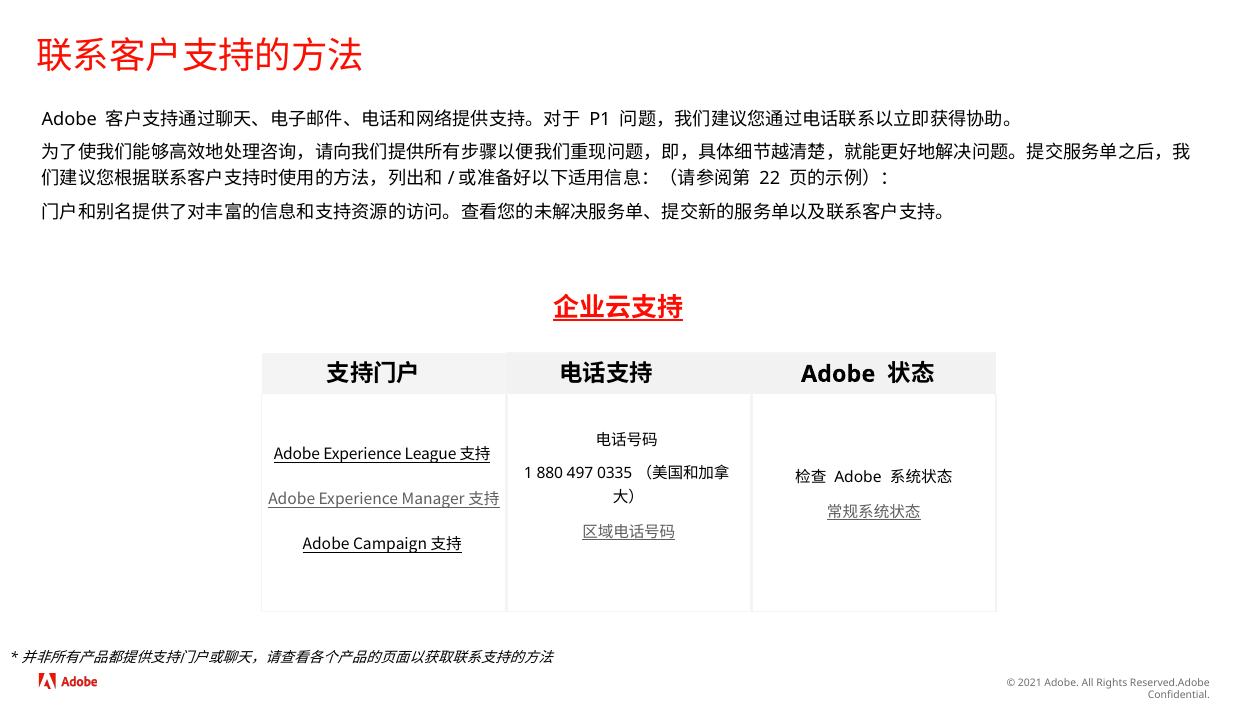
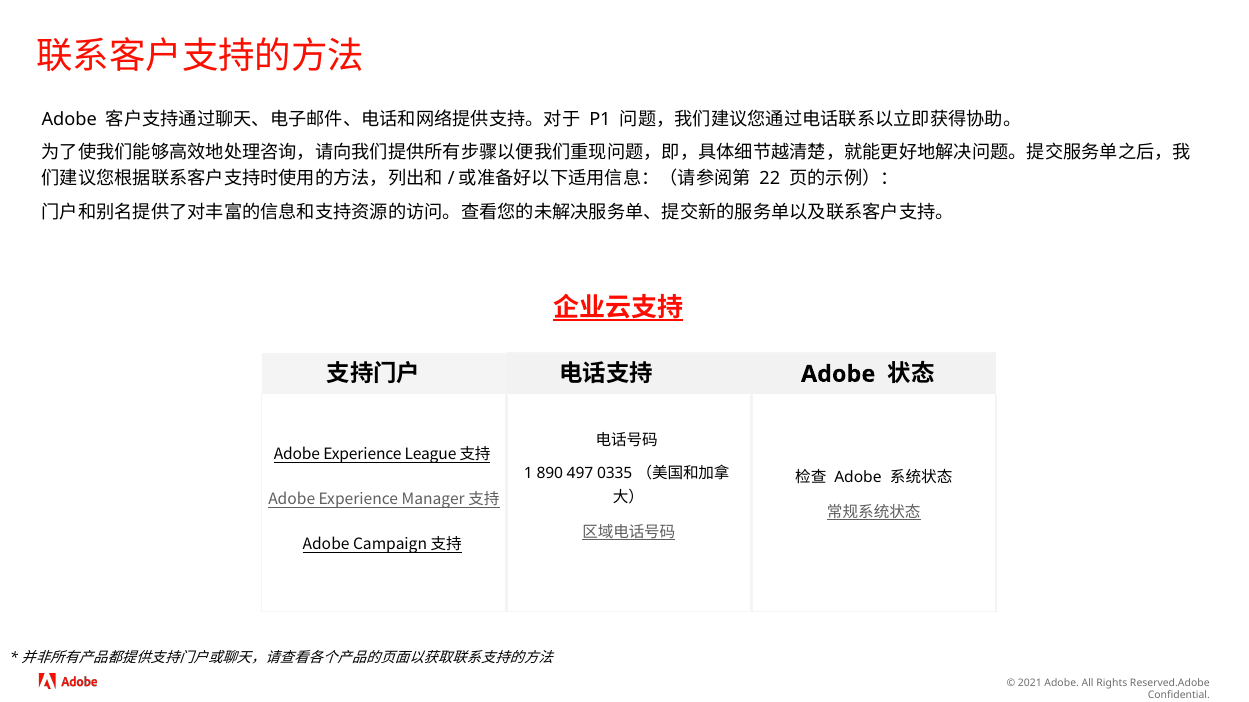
880: 880 -> 890 (550, 474)
